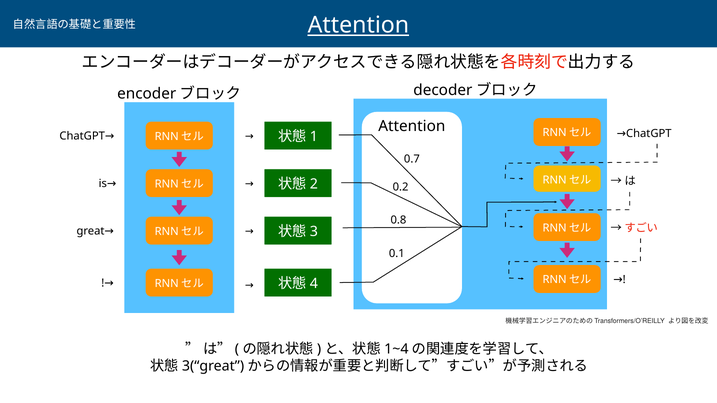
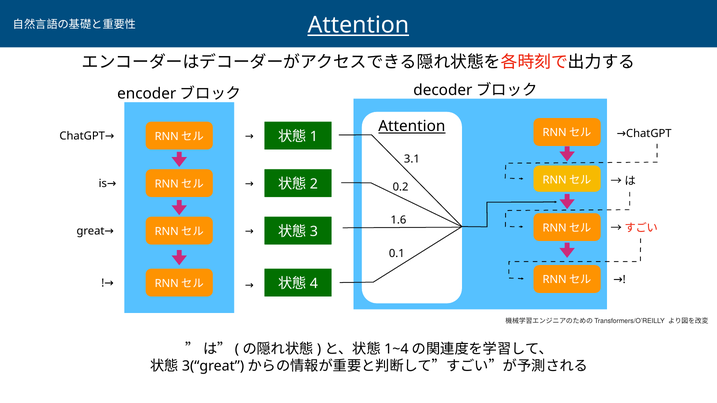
Attention underline: none -> present (412, 126)
0.7: 0.7 -> 3.1 (412, 159)
0.8: 0.8 -> 1.6 (398, 220)
